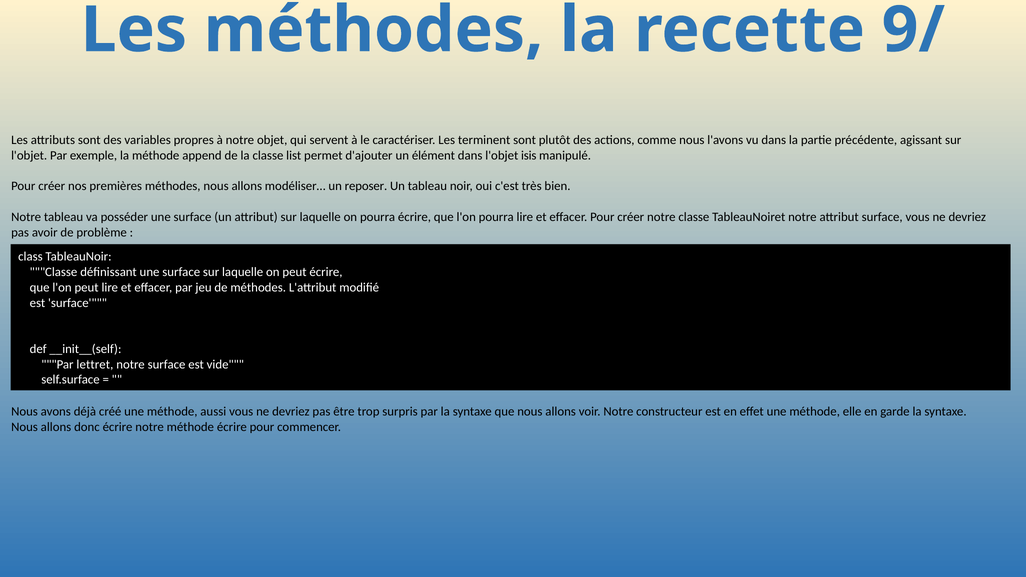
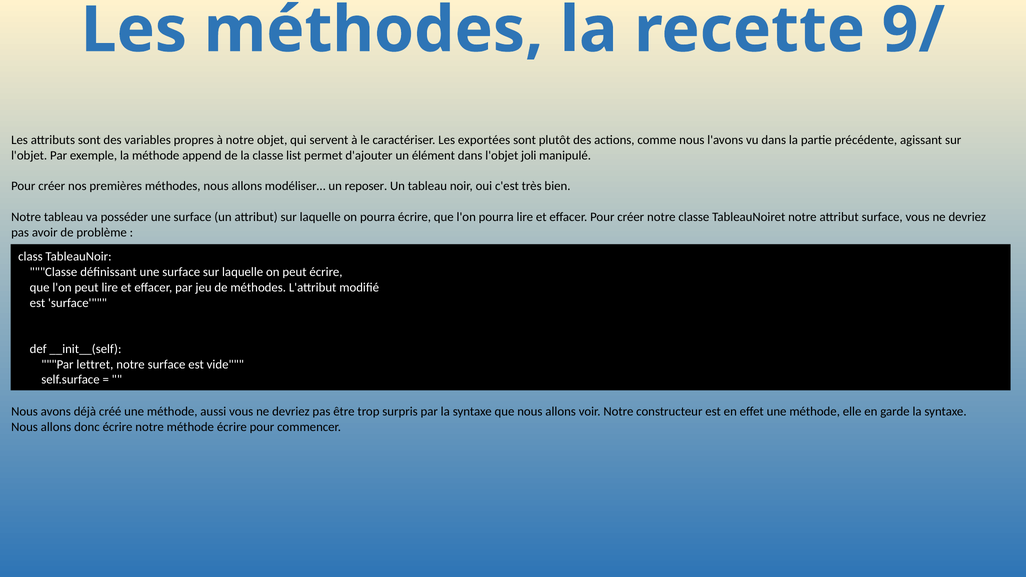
terminent: terminent -> exportées (484, 140)
isis: isis -> joli (529, 156)
